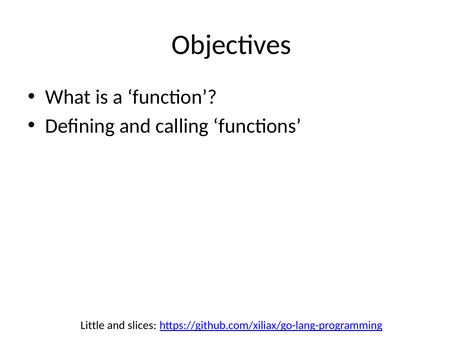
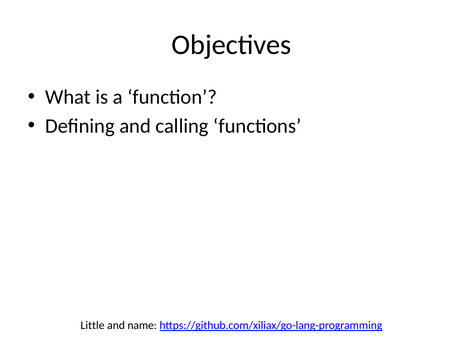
slices: slices -> name (142, 326)
